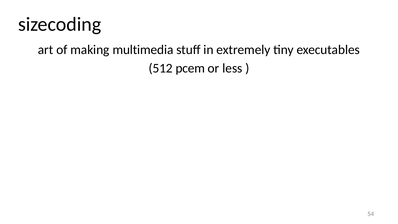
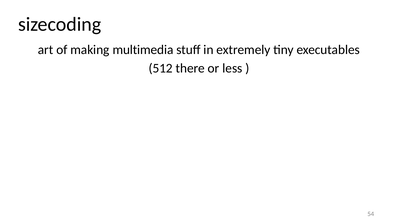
pcem: pcem -> there (190, 68)
